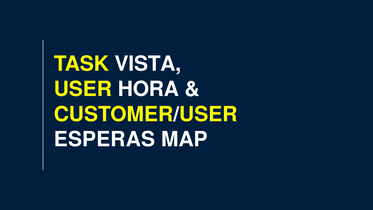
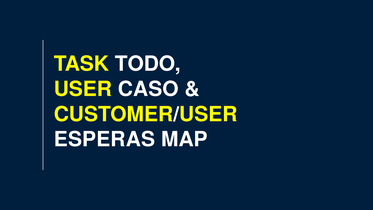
VISTA: VISTA -> TODO (148, 64)
HORA: HORA -> CASO (148, 89)
